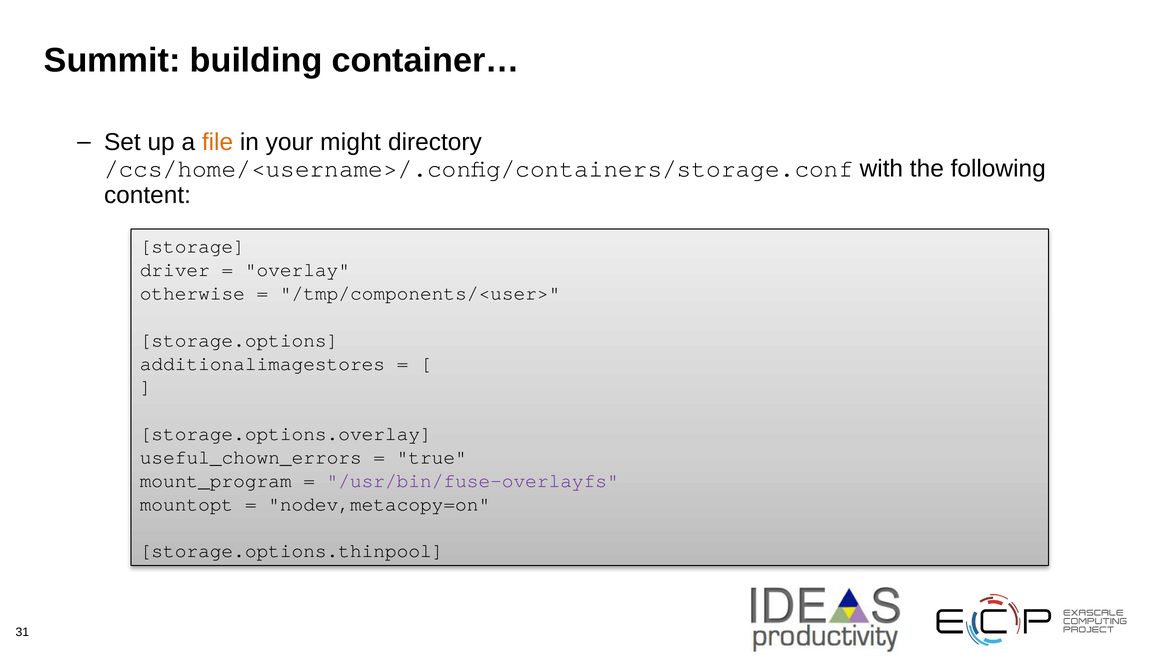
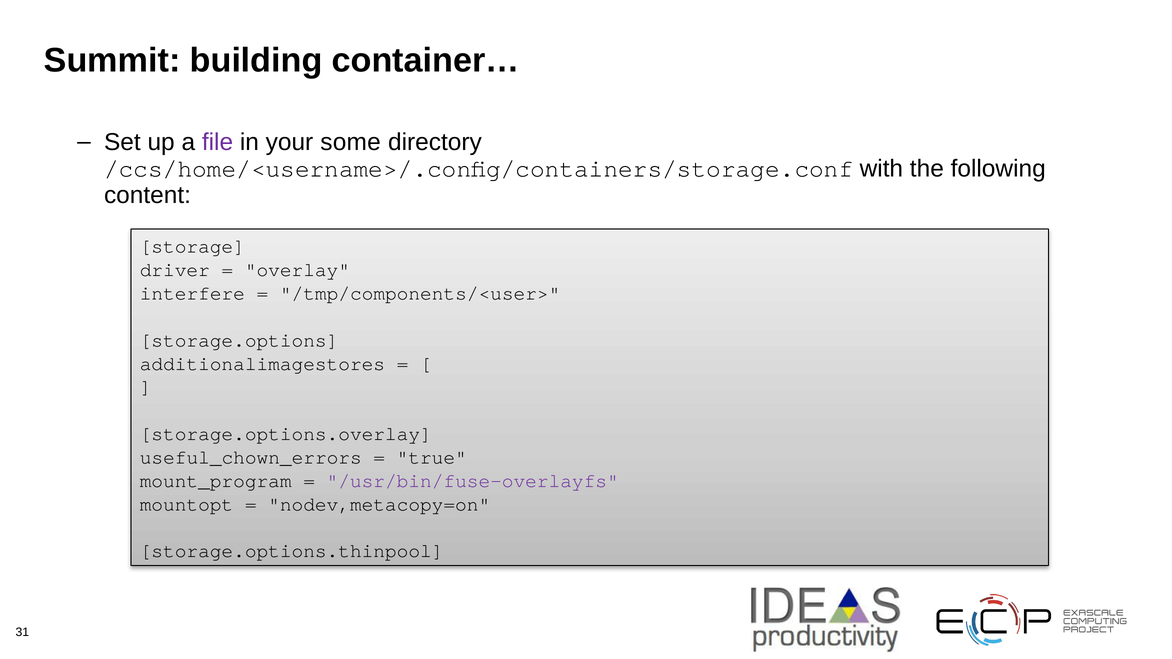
file colour: orange -> purple (218, 142)
might: might -> some (351, 142)
otherwise: otherwise -> interfere (192, 294)
